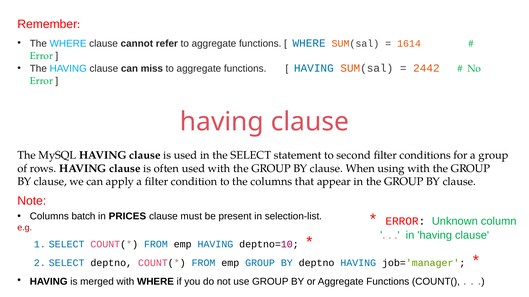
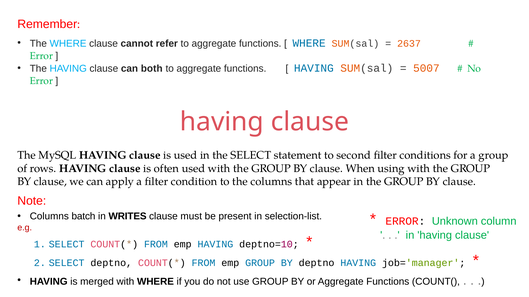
1614: 1614 -> 2637 (409, 44)
miss: miss -> both (152, 69)
2442: 2442 -> 5007 (426, 68)
PRICES: PRICES -> WRITES (128, 217)
